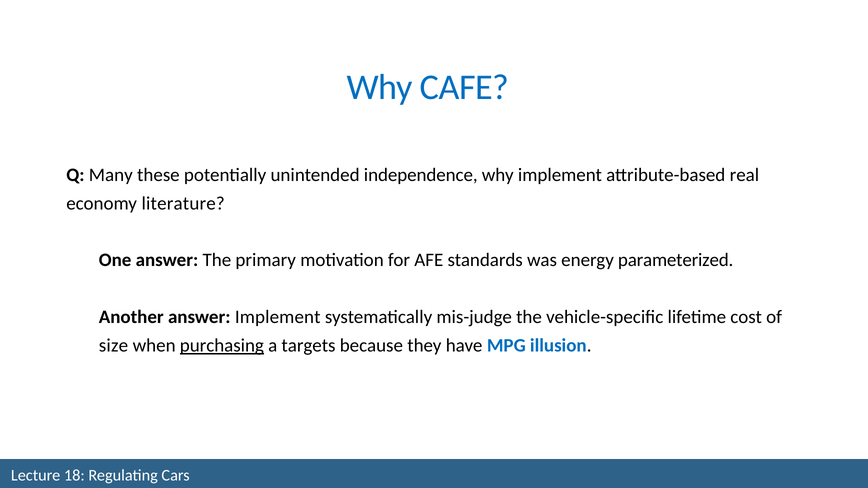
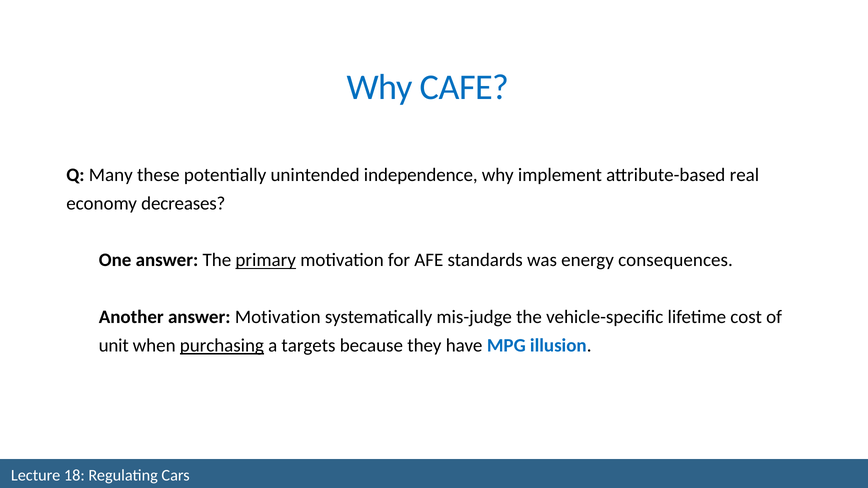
literature: literature -> decreases (183, 203)
primary underline: none -> present (266, 260)
parameterized: parameterized -> consequences (676, 260)
answer Implement: Implement -> Motivation (278, 317)
size: size -> unit (114, 346)
